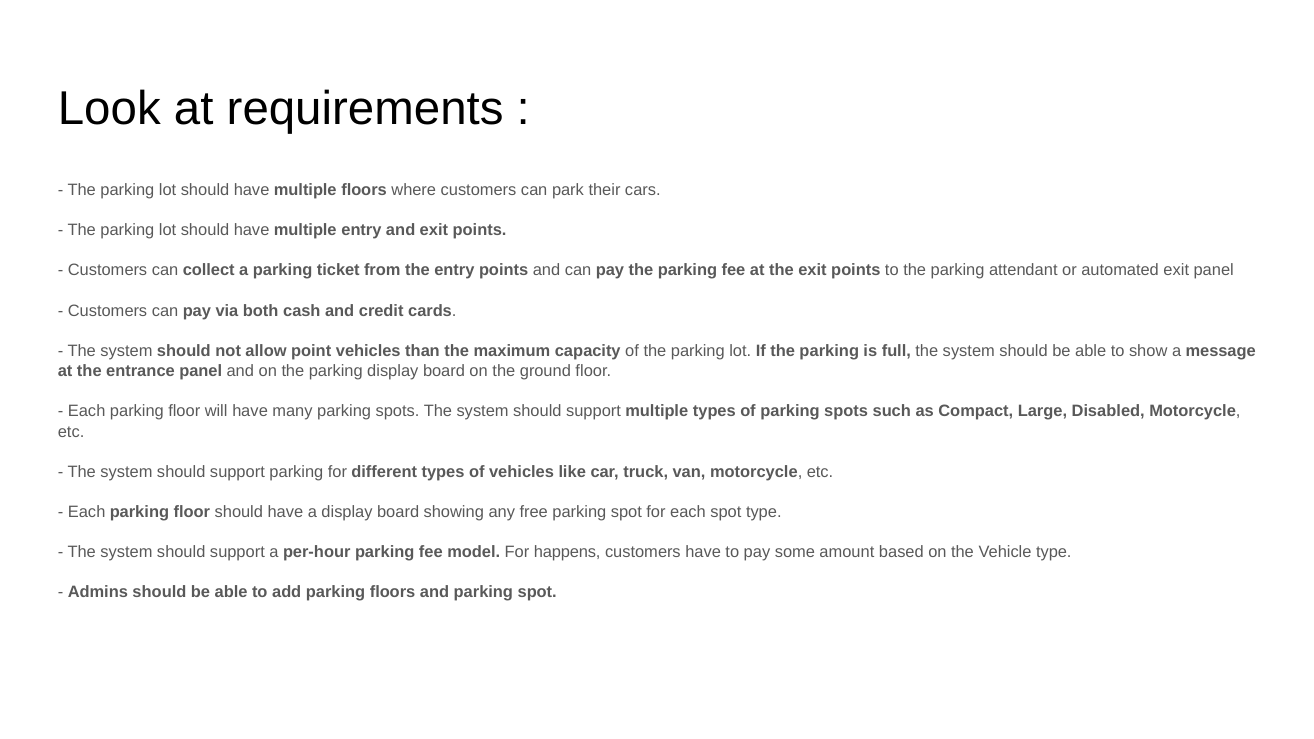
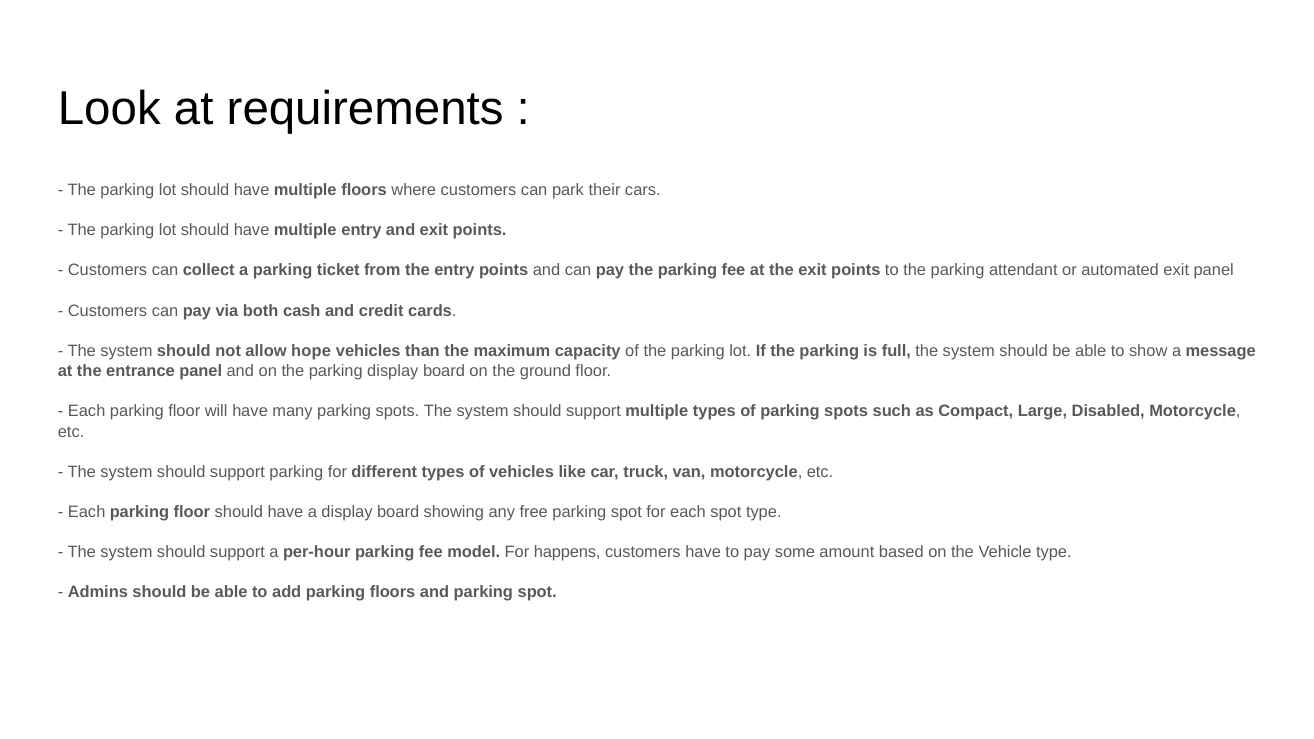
point: point -> hope (311, 351)
